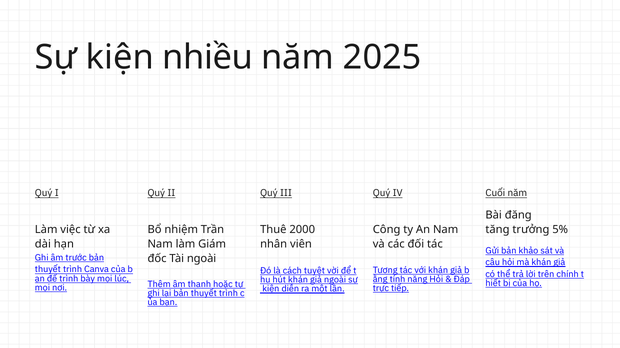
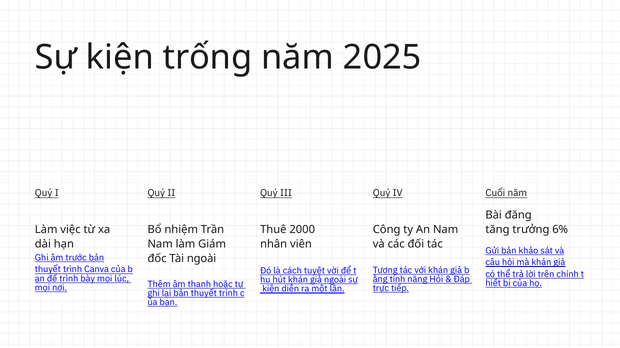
nhiều: nhiều -> trống (208, 58)
5%: 5% -> 6% (560, 230)
